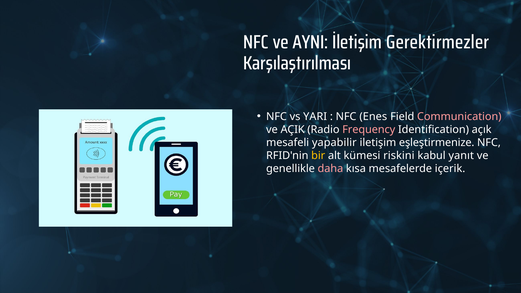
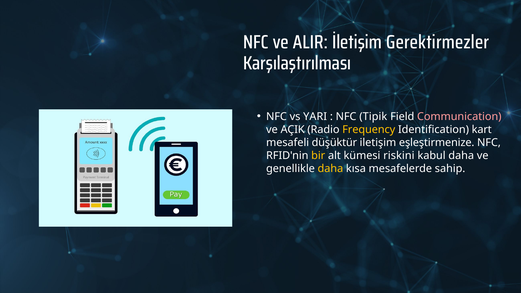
AYNI: AYNI -> ALIR (310, 42)
Enes: Enes -> Tipik (373, 116)
Frequency colour: pink -> yellow (369, 129)
açık: açık -> kart (482, 129)
yapabilir: yapabilir -> düşüktür (334, 143)
kabul yanıt: yanıt -> daha (461, 156)
daha colour: pink -> yellow (330, 169)
içerik: içerik -> sahip (450, 169)
